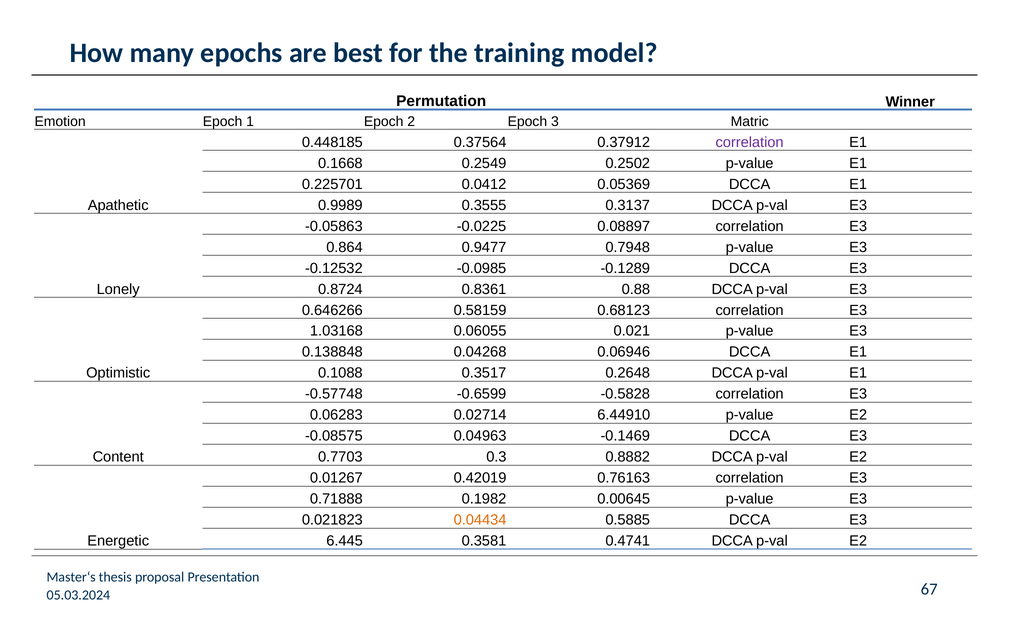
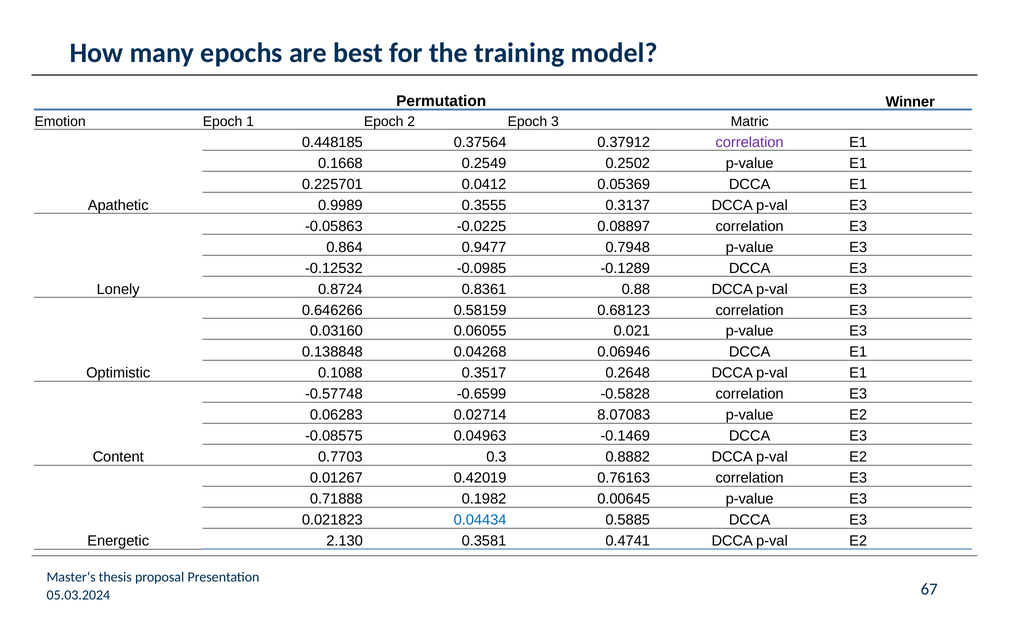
1.03168: 1.03168 -> 0.03160 (336, 331)
6.44910: 6.44910 -> 8.07083 (624, 415)
0.04434 colour: orange -> blue (480, 520)
6.445: 6.445 -> 2.130 (345, 541)
